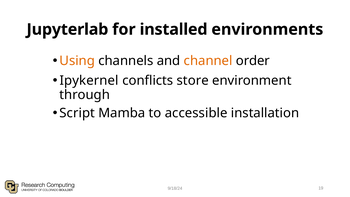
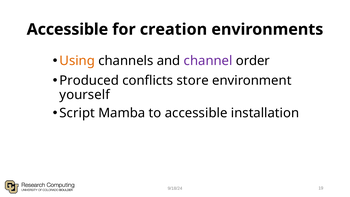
Jupyterlab: Jupyterlab -> Accessible (67, 29)
installed: installed -> creation (173, 29)
channel colour: orange -> purple (208, 61)
Ipykernel: Ipykernel -> Produced (89, 81)
through: through -> yourself (85, 95)
